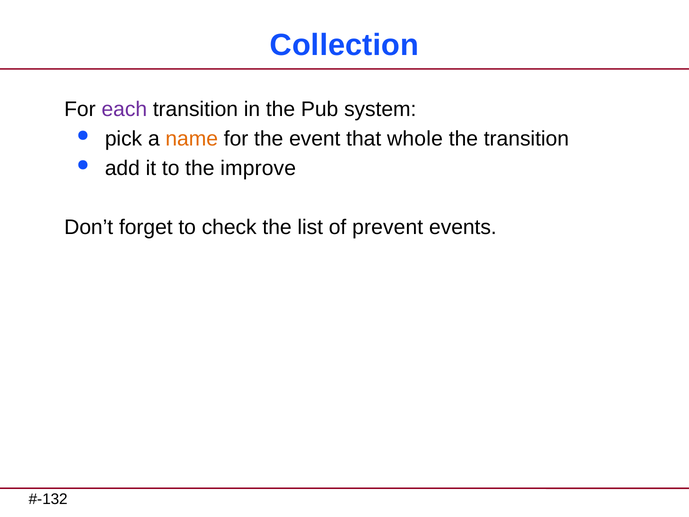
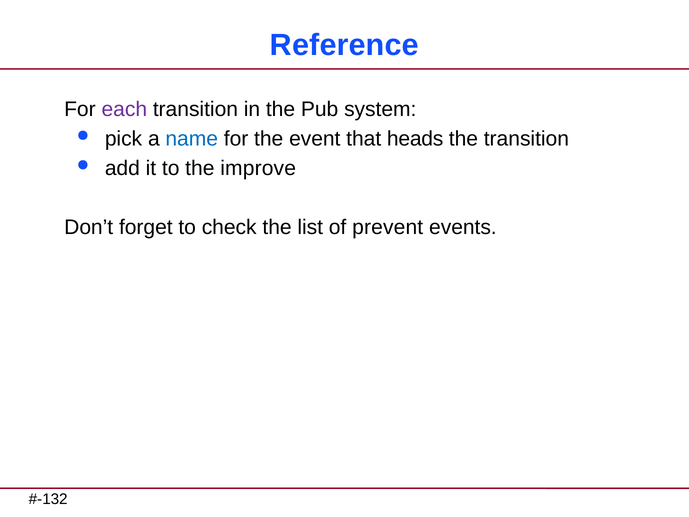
Collection: Collection -> Reference (344, 45)
name colour: orange -> blue (192, 139)
whole: whole -> heads (415, 139)
